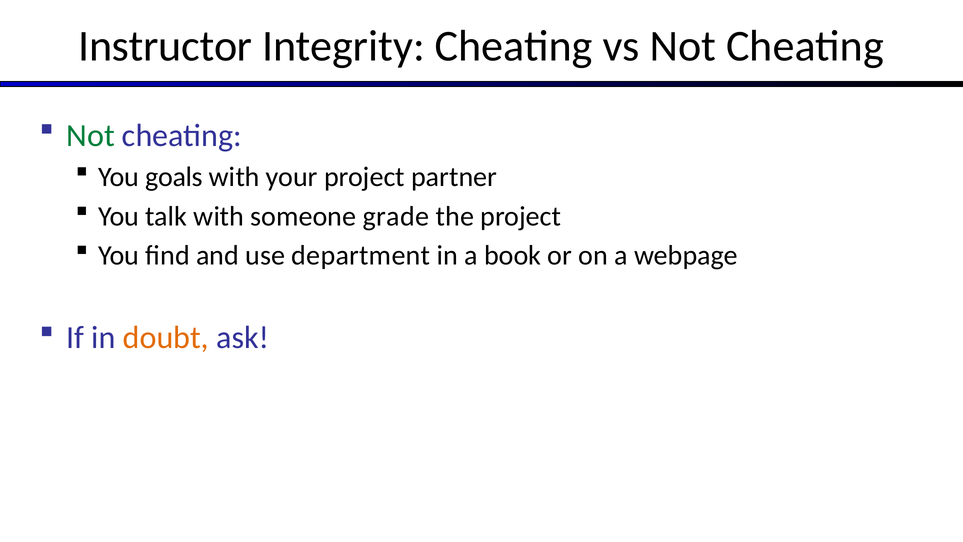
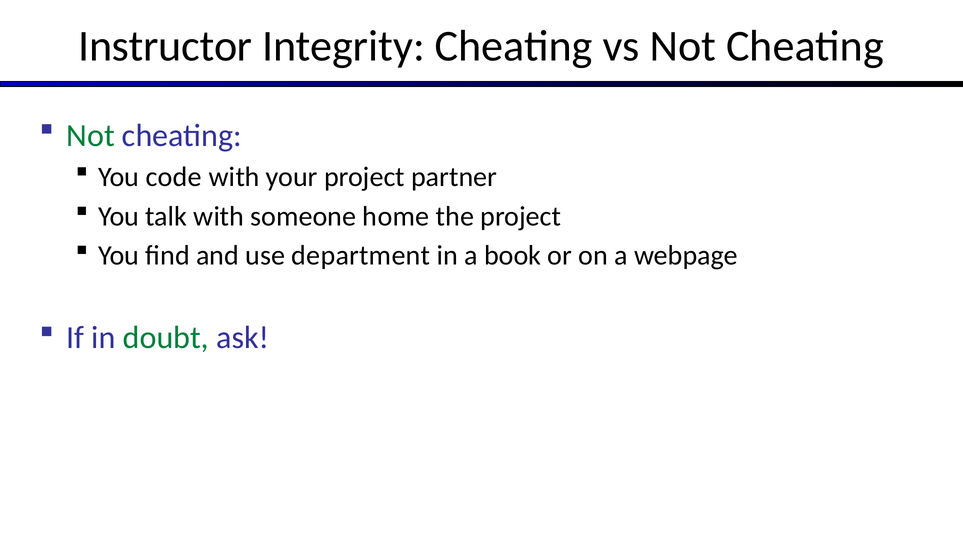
goals: goals -> code (174, 177)
grade: grade -> home (396, 216)
doubt colour: orange -> green (166, 338)
